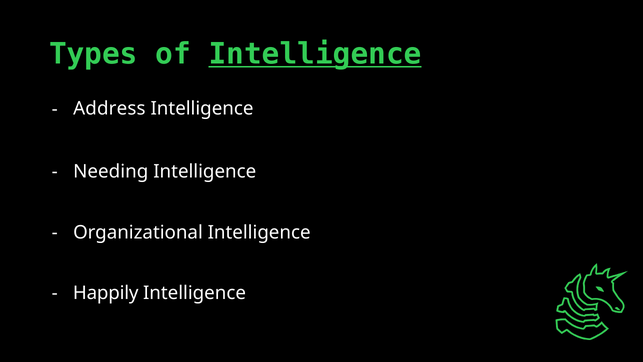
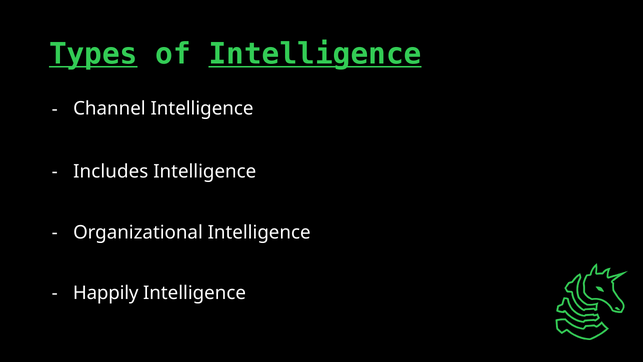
Types underline: none -> present (93, 54)
Address: Address -> Channel (109, 109)
Needing: Needing -> Includes (111, 172)
